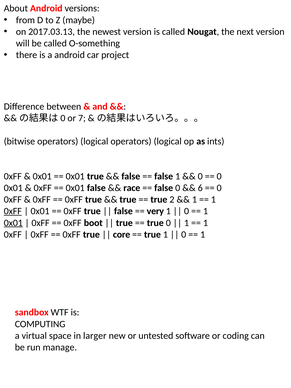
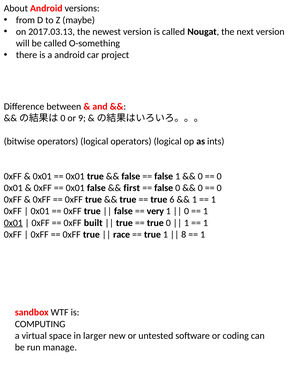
7: 7 -> 9 (82, 118)
race: race -> first (132, 188)
6: 6 -> 0 (200, 188)
2: 2 -> 6 (172, 200)
0xFF underline: present -> none (13, 211)
boot: boot -> built (93, 223)
core: core -> race (122, 234)
0: 0 -> 8 (184, 234)
